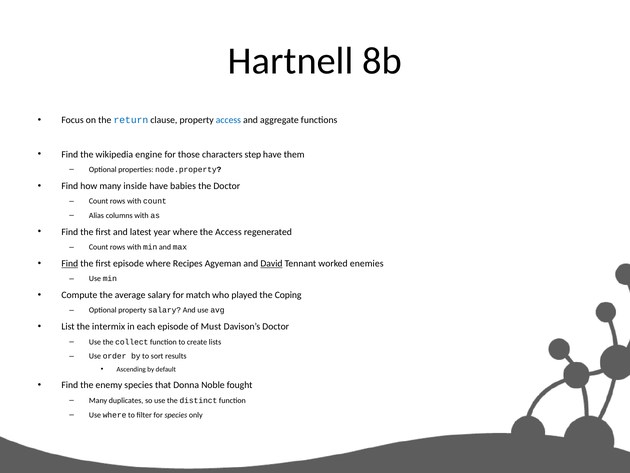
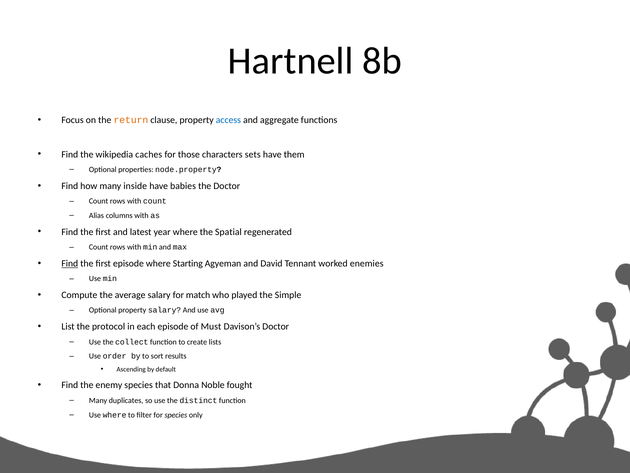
return colour: blue -> orange (131, 120)
engine: engine -> caches (149, 154)
step: step -> sets (253, 154)
the Access: Access -> Spatial (228, 232)
Recipes: Recipes -> Starting (188, 263)
David underline: present -> none (271, 263)
Coping: Coping -> Simple (288, 295)
intermix: intermix -> protocol (109, 326)
